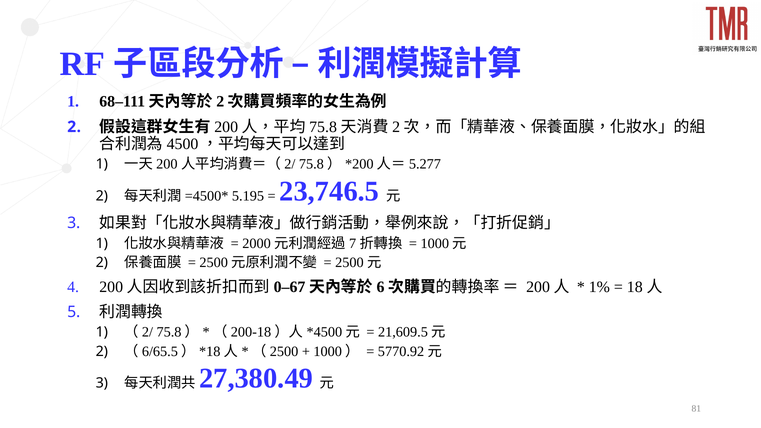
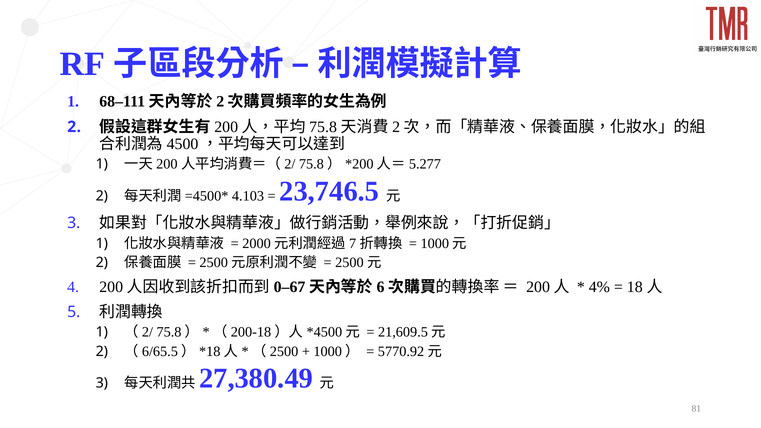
5.195: 5.195 -> 4.103 (248, 196)
1%: 1% -> 4% (599, 287)
